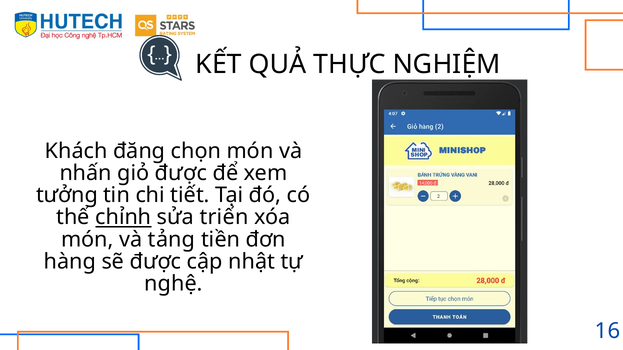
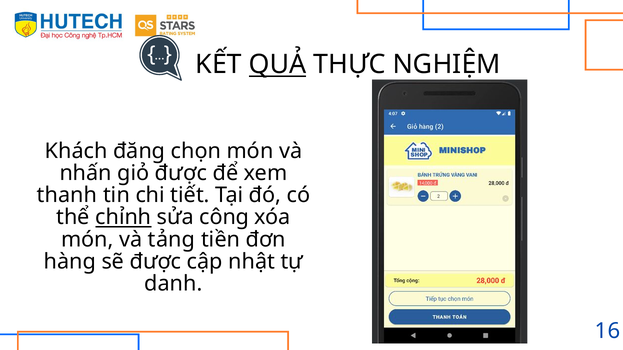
QUẢ underline: none -> present (278, 65)
tưởng: tưởng -> thanh (67, 196)
triển: triển -> công (224, 218)
nghệ: nghệ -> danh (173, 284)
